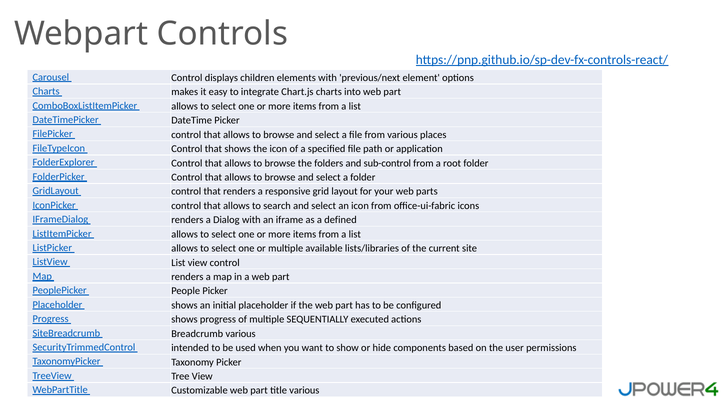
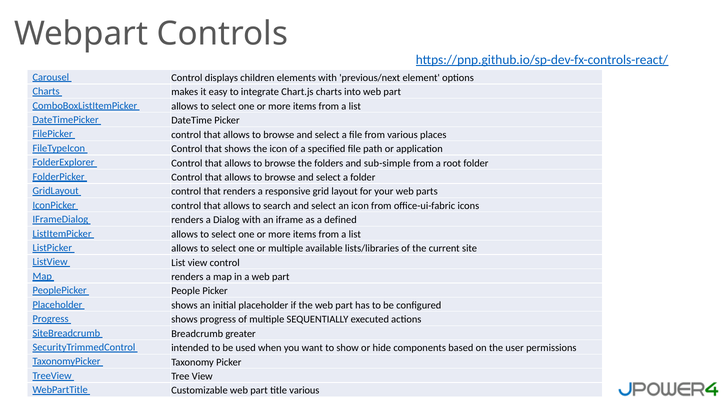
sub-control: sub-control -> sub-simple (387, 163)
Breadcrumb various: various -> greater (241, 333)
